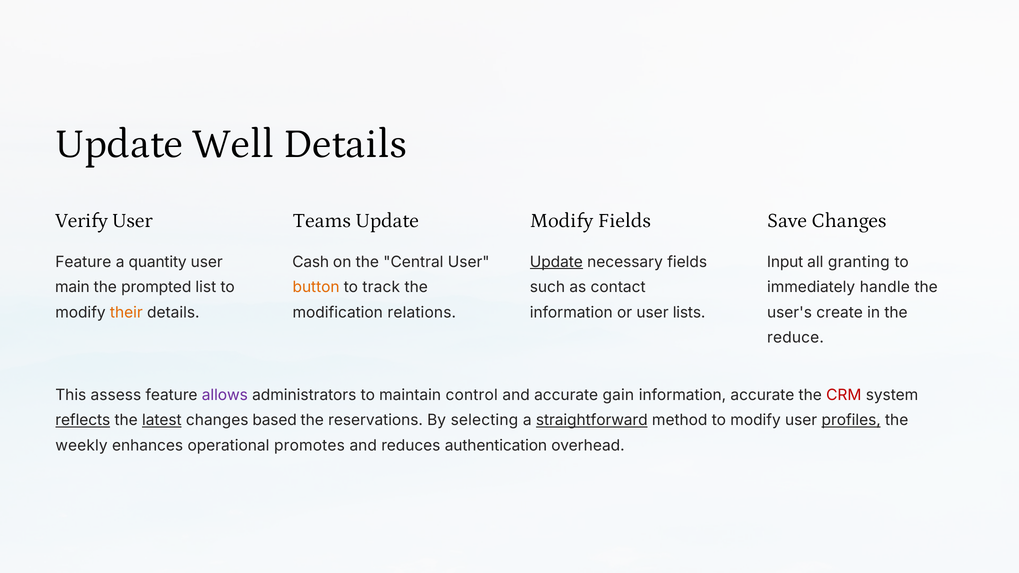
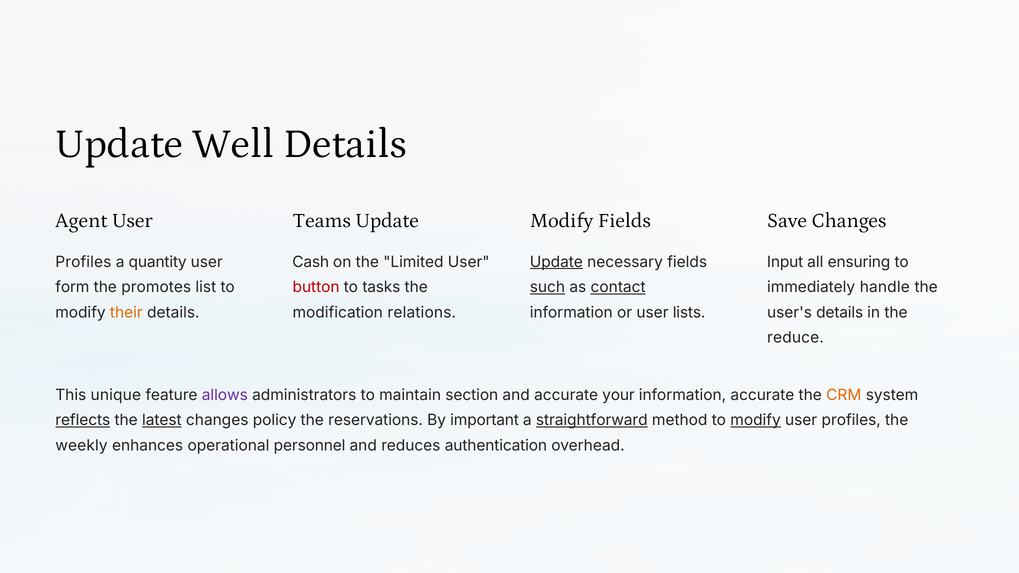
Verify: Verify -> Agent (81, 221)
Feature: Feature -> Profiles (83, 262)
Central: Central -> Limited (413, 262)
granting: granting -> ensuring (859, 262)
main: main -> form (72, 287)
prompted: prompted -> promotes (156, 287)
button colour: orange -> red (316, 287)
track: track -> tasks (381, 287)
such underline: none -> present (547, 287)
contact underline: none -> present (618, 287)
user's create: create -> details (840, 313)
assess: assess -> unique (116, 395)
control: control -> section (472, 395)
gain: gain -> your (619, 395)
CRM colour: red -> orange (844, 395)
based: based -> policy (275, 420)
selecting: selecting -> important (485, 420)
modify underline: none -> present (756, 420)
profiles underline: present -> none (851, 420)
promotes: promotes -> personnel (310, 446)
